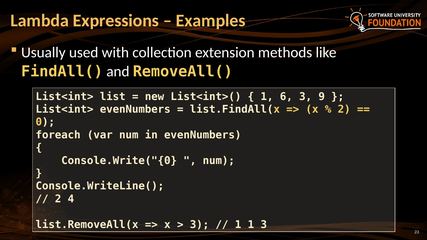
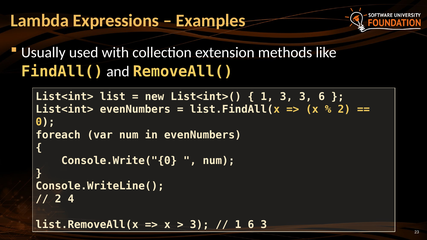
1 6: 6 -> 3 (286, 97)
3 9: 9 -> 6 (322, 97)
1 1: 1 -> 6 (251, 225)
